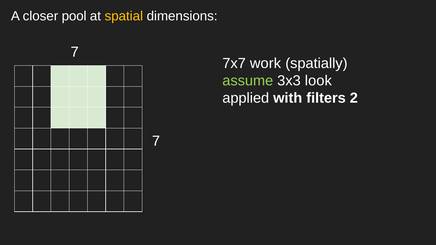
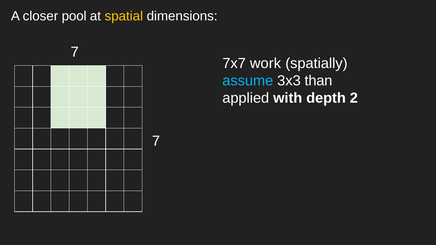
assume colour: light green -> light blue (248, 81)
look: look -> than (318, 81)
filters: filters -> depth (326, 98)
